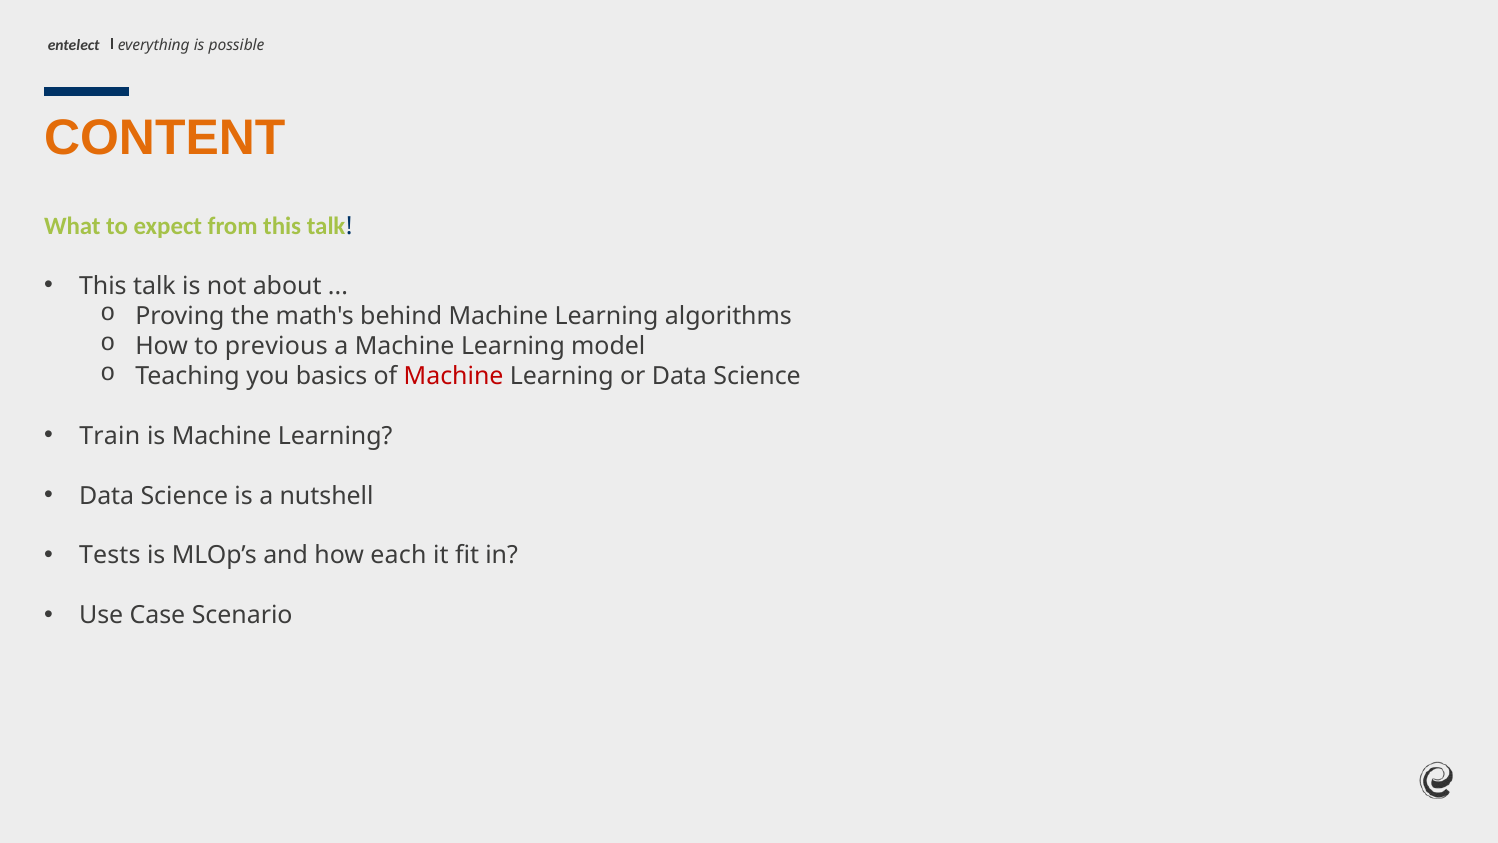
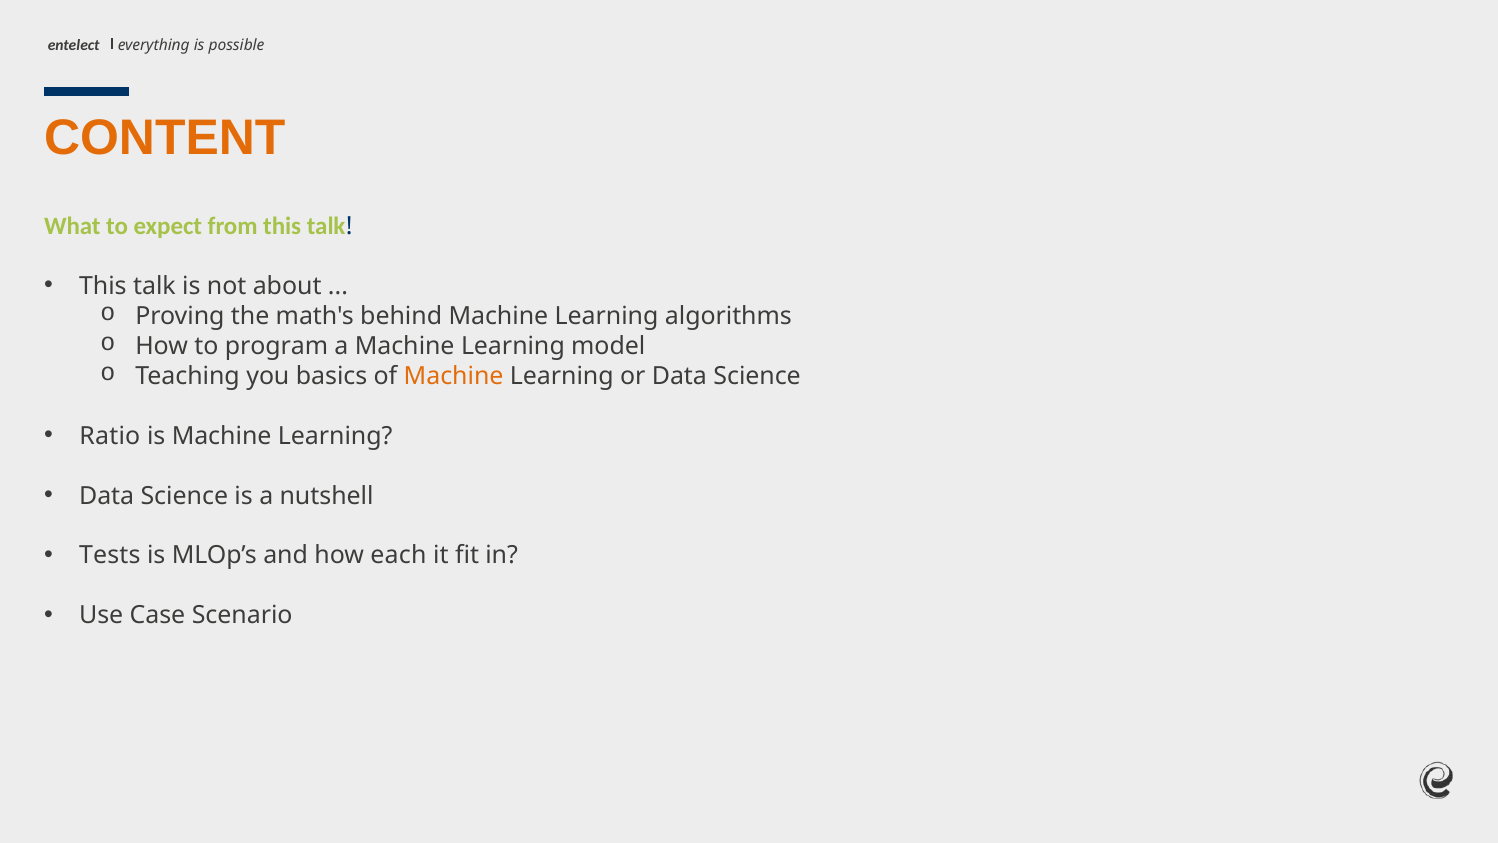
previous: previous -> program (276, 346)
Machine colour: red -> orange (454, 376)
Train: Train -> Ratio (110, 436)
